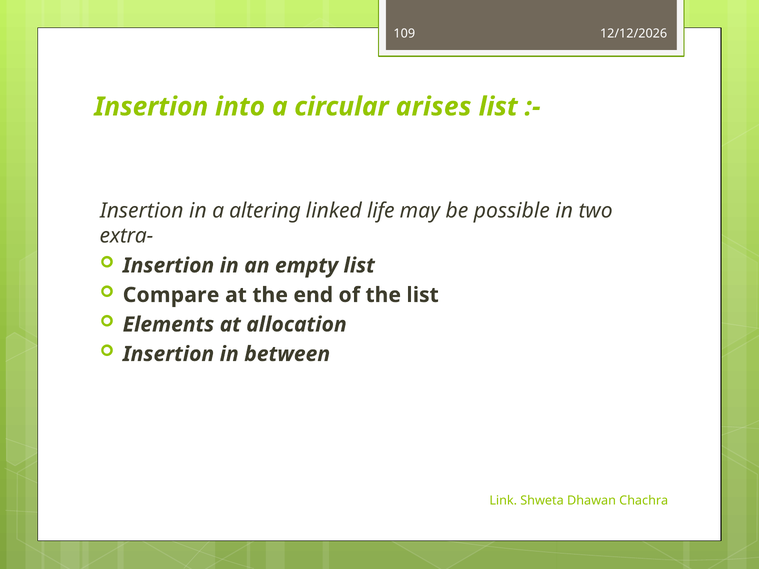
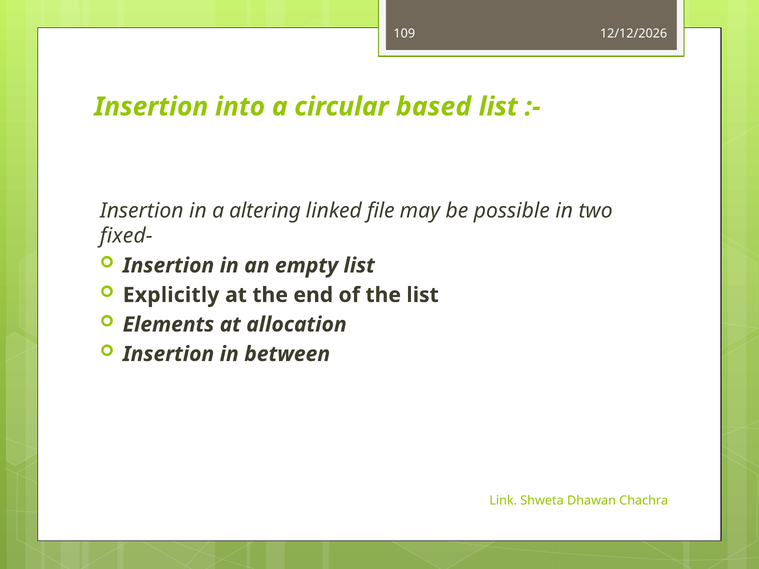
arises: arises -> based (434, 107)
life: life -> file (381, 211)
extra-: extra- -> fixed- (126, 236)
Compare: Compare -> Explicitly (171, 295)
